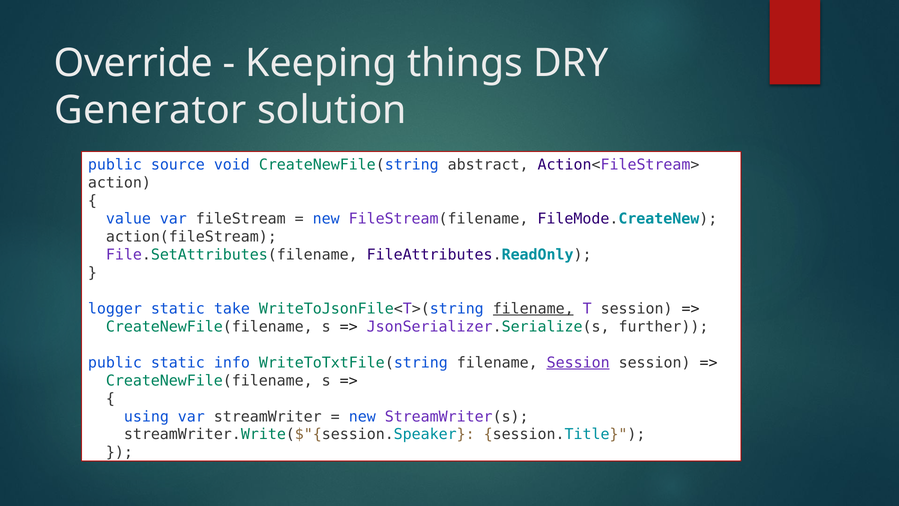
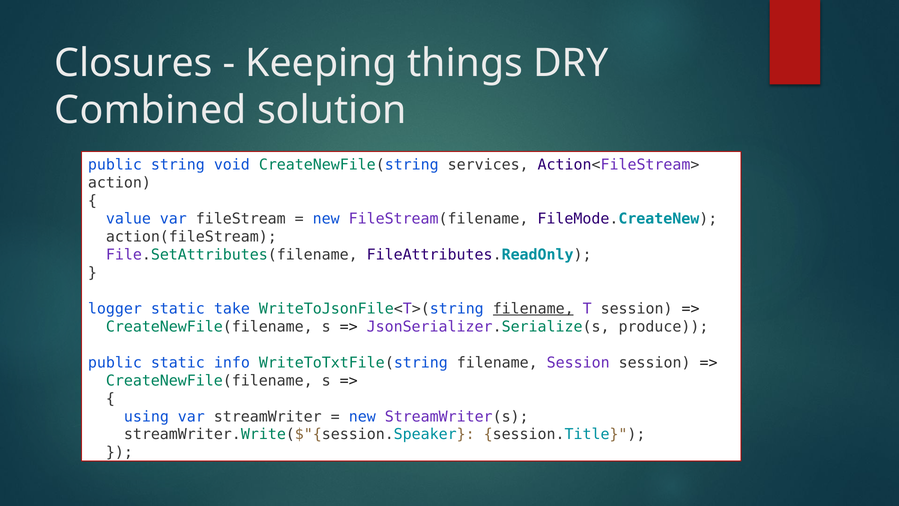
Override: Override -> Closures (133, 63)
Generator: Generator -> Combined (151, 110)
source: source -> string (178, 165)
abstract: abstract -> services (488, 165)
further: further -> produce (663, 326)
Session underline: present -> none (578, 362)
